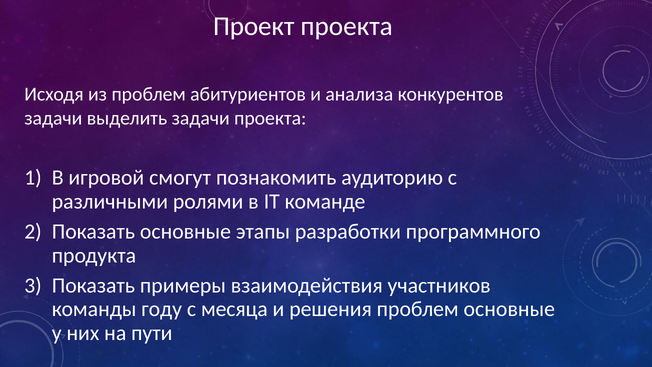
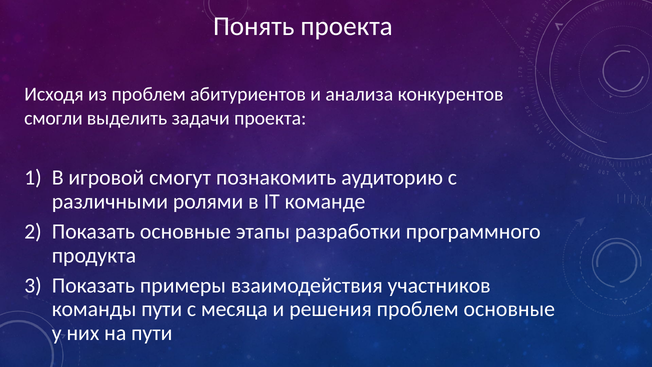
Проект: Проект -> Понять (254, 26)
задачи: задачи -> смогли (53, 118)
команды году: году -> пути (162, 309)
